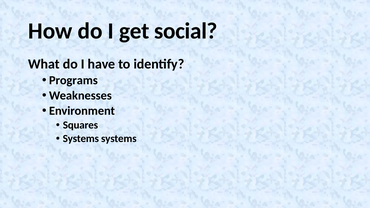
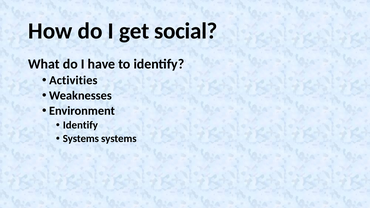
Programs: Programs -> Activities (73, 80)
Squares: Squares -> Identify (80, 125)
